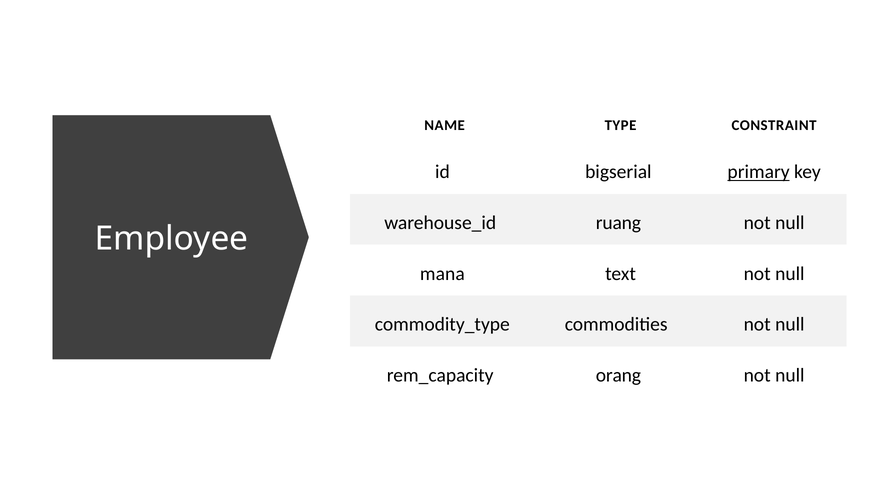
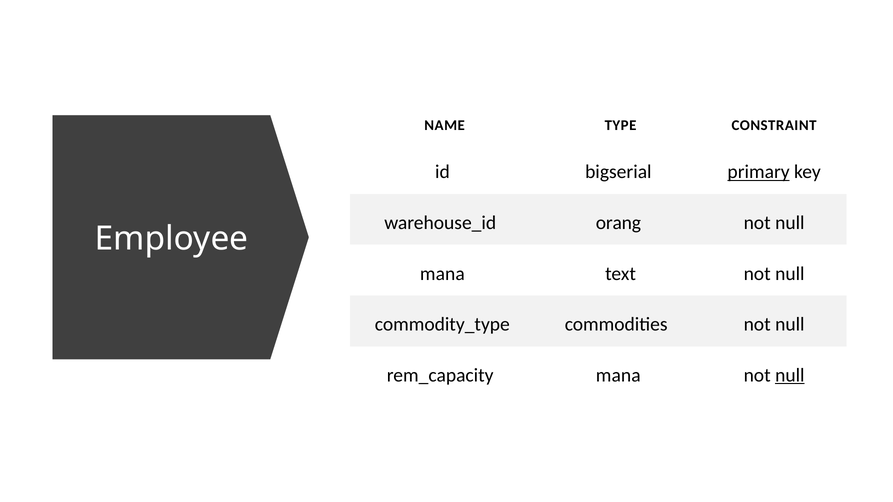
ruang: ruang -> orang (618, 223)
orang: orang -> mana (618, 375)
null underline: none -> present (790, 375)
